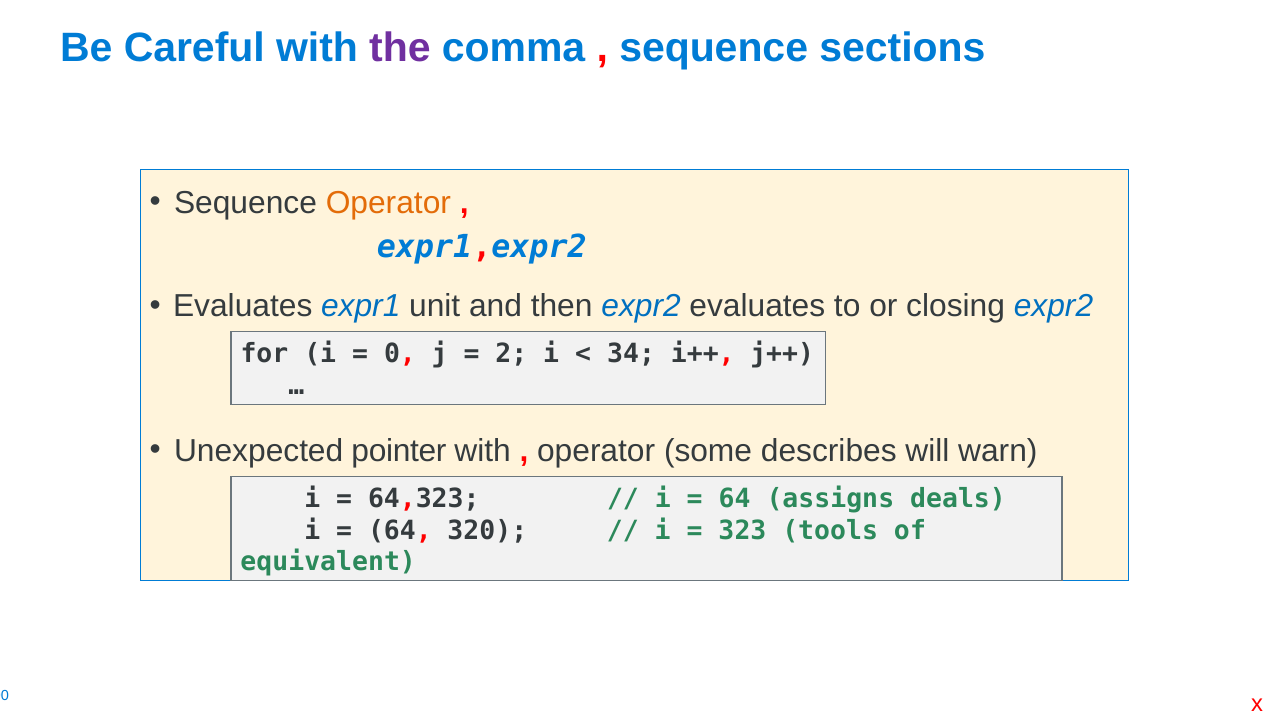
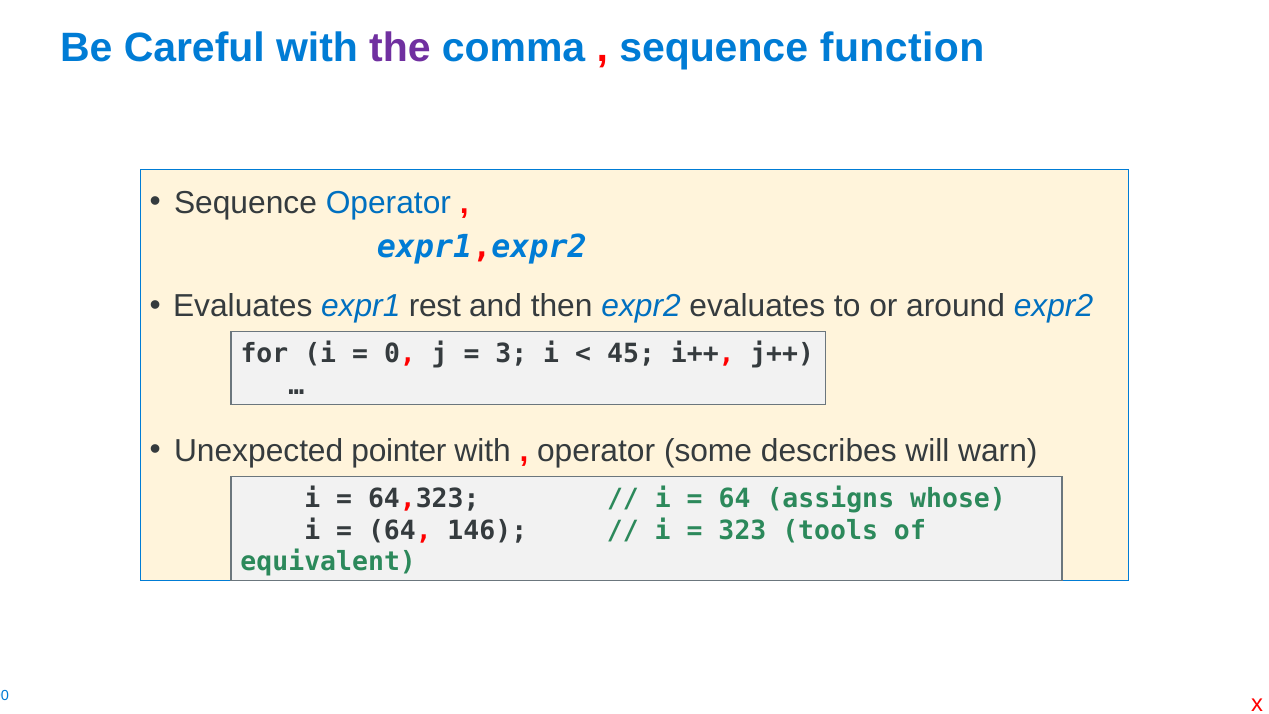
sections: sections -> function (902, 48)
Operator colour: orange -> blue (388, 203)
unit: unit -> rest (435, 306)
closing: closing -> around (956, 306)
2: 2 -> 3 (511, 354)
34: 34 -> 45 (631, 354)
deals: deals -> whose (958, 498)
320: 320 -> 146 (487, 530)
